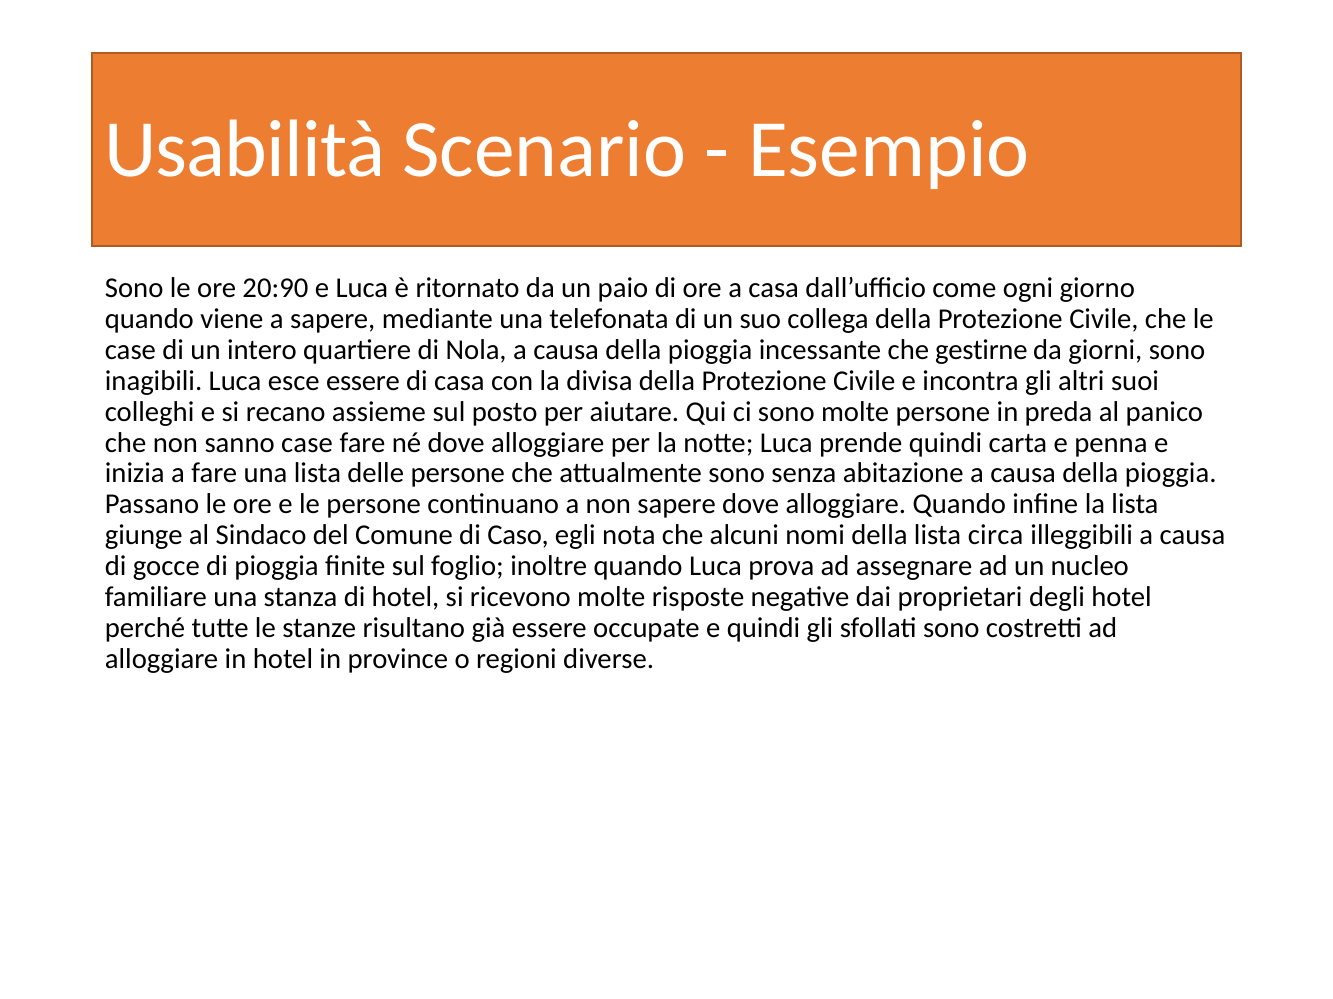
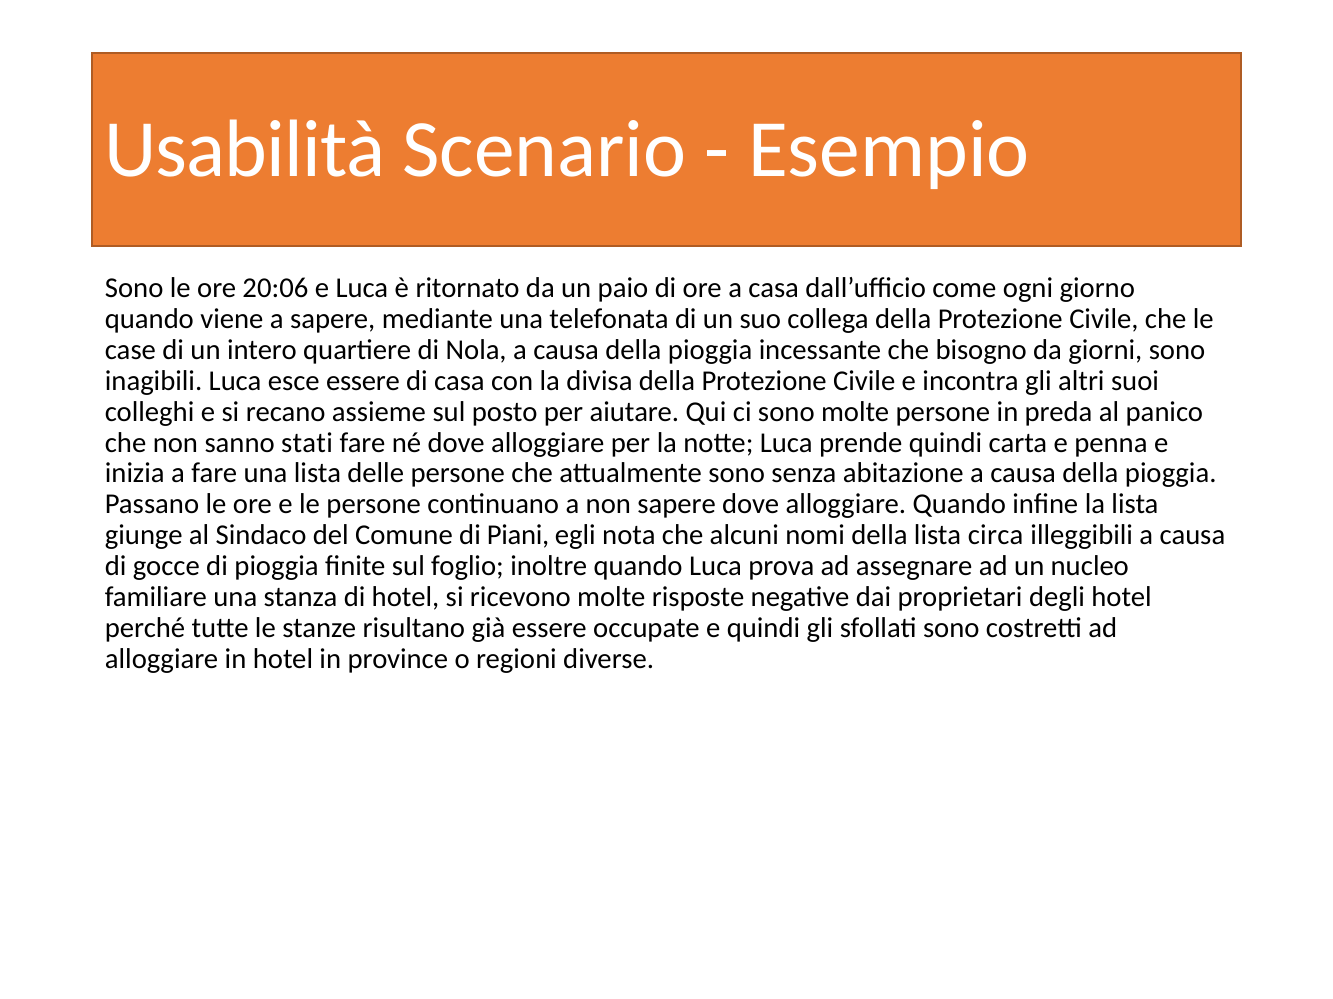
20:90: 20:90 -> 20:06 (275, 288)
gestirne: gestirne -> bisogno (981, 350)
sanno case: case -> stati (307, 443)
Caso: Caso -> Piani (518, 536)
